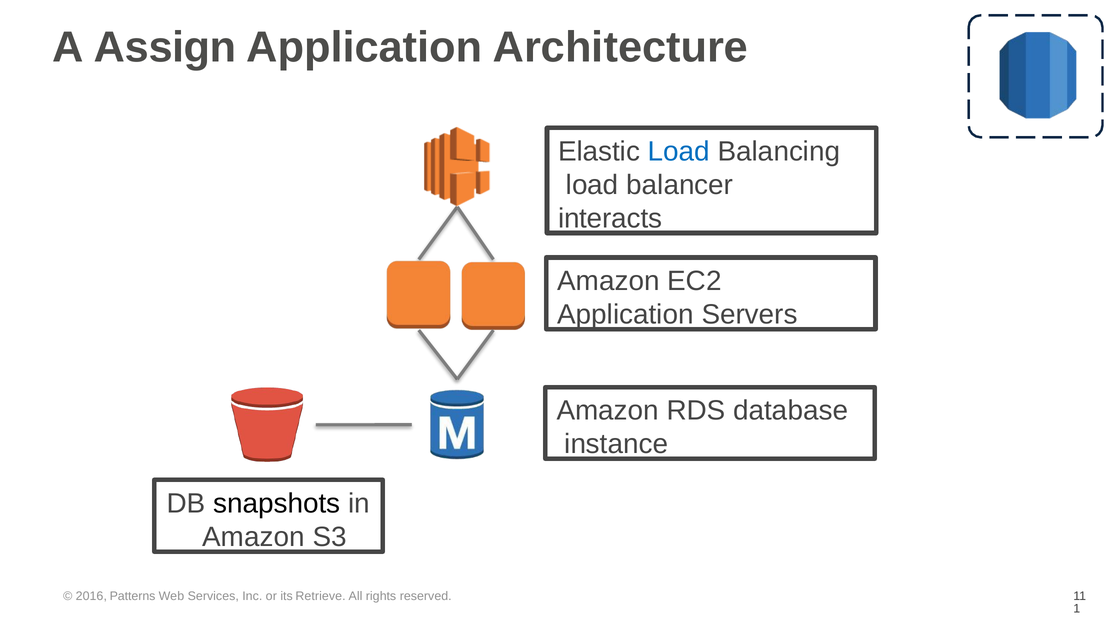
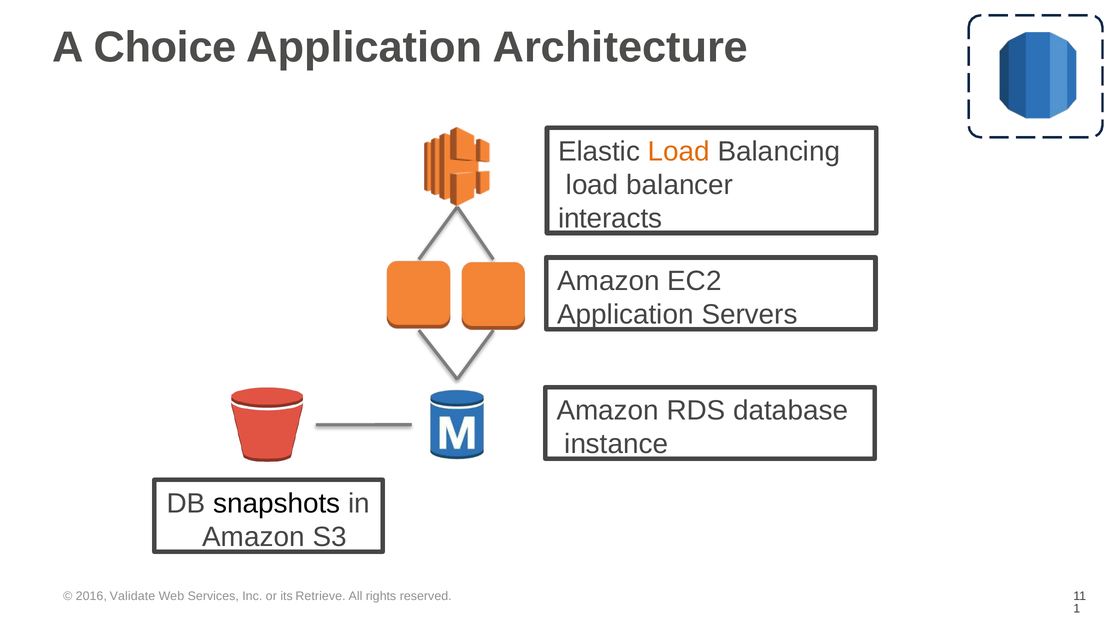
Assign: Assign -> Choice (165, 48)
Load colour: blue -> orange (679, 151)
Patterns: Patterns -> Validate (132, 597)
